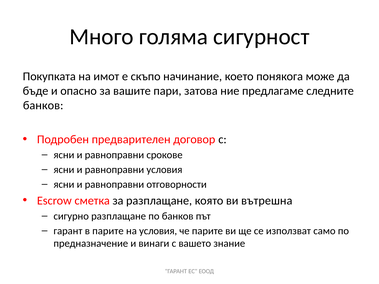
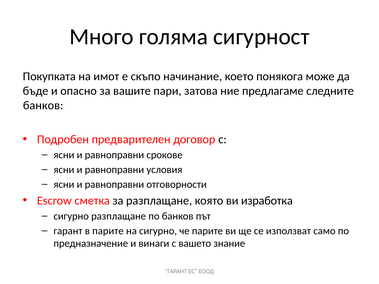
вътрешна: вътрешна -> изработка (267, 201)
на условия: условия -> сигурно (158, 231)
